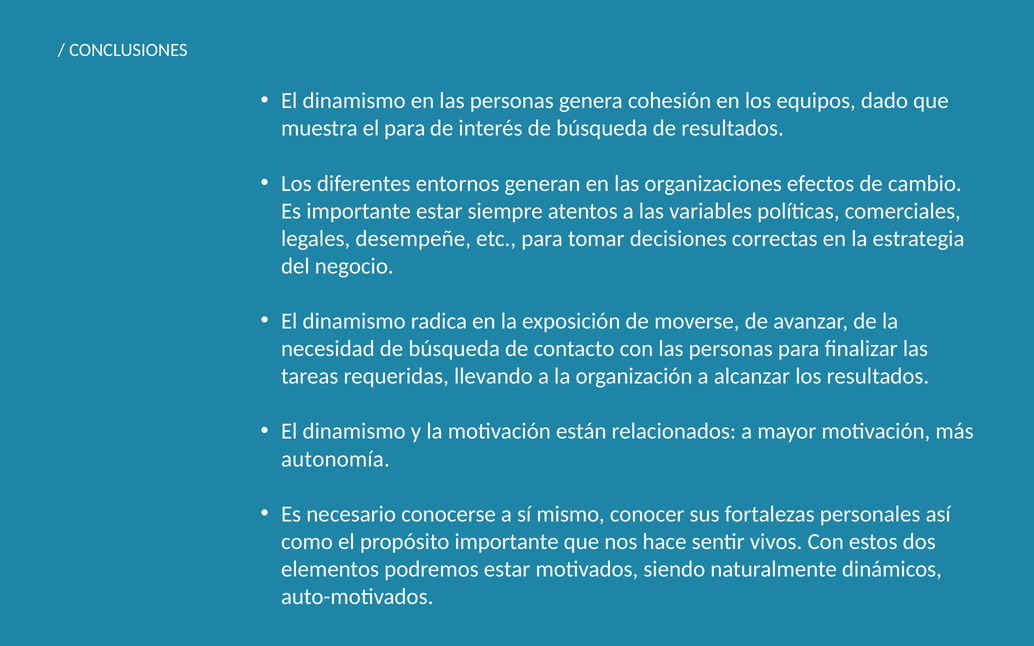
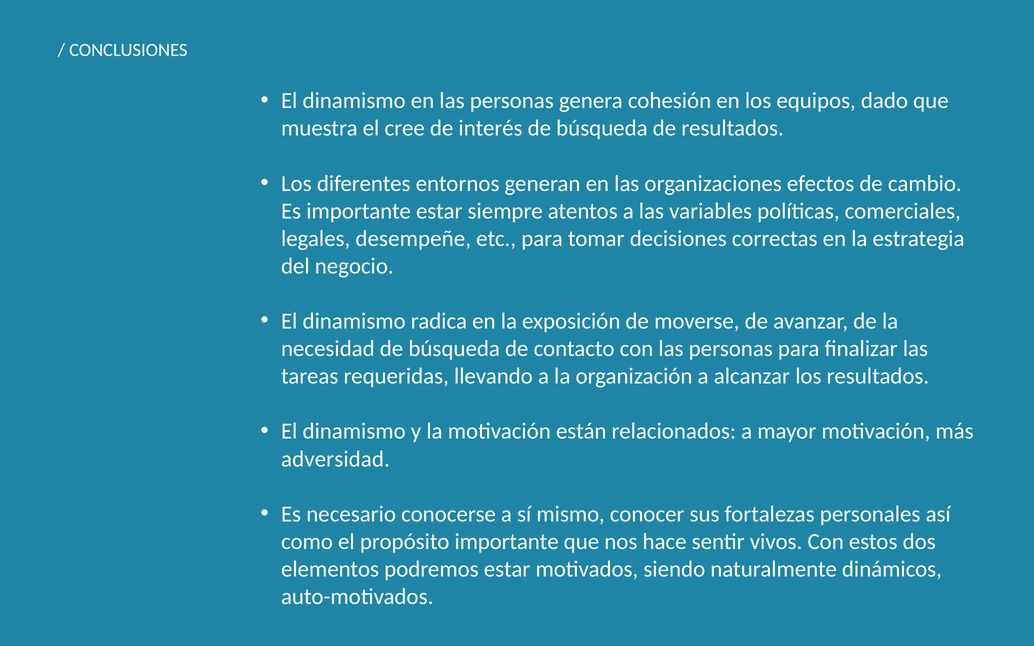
el para: para -> cree (405, 128)
autonomía: autonomía -> adversidad (335, 459)
